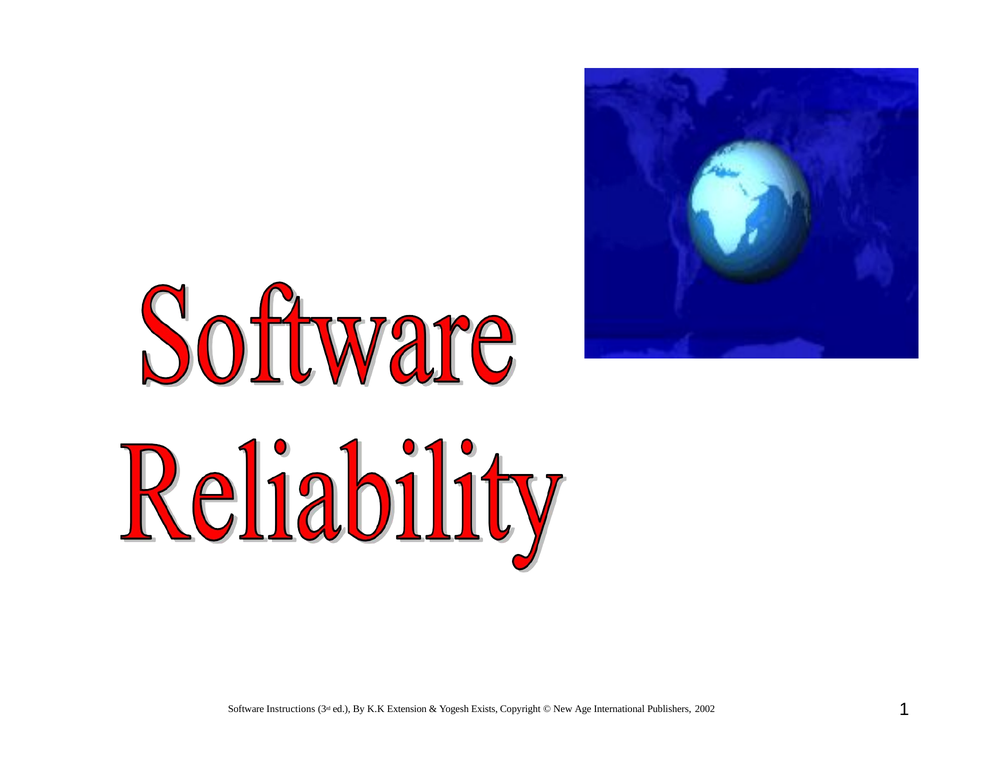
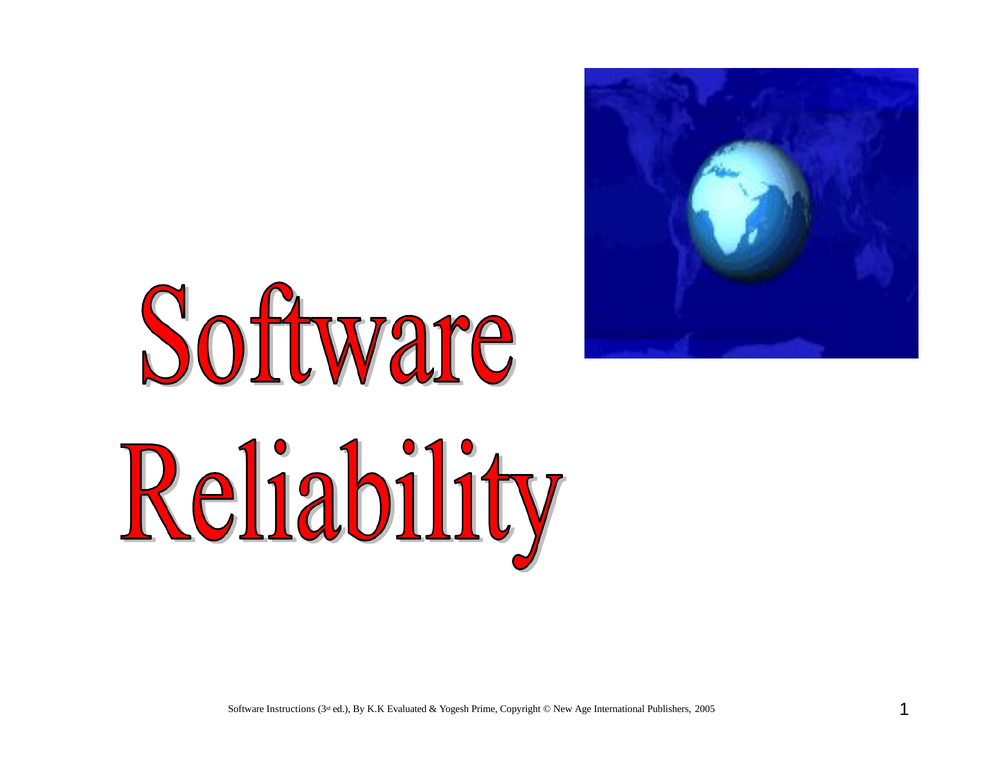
Extension: Extension -> Evaluated (407, 709)
Exists: Exists -> Prime (485, 709)
2002: 2002 -> 2005 (705, 709)
